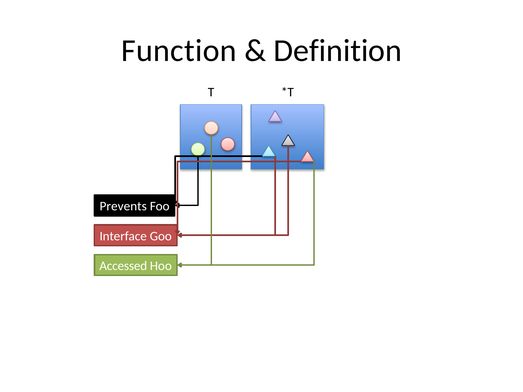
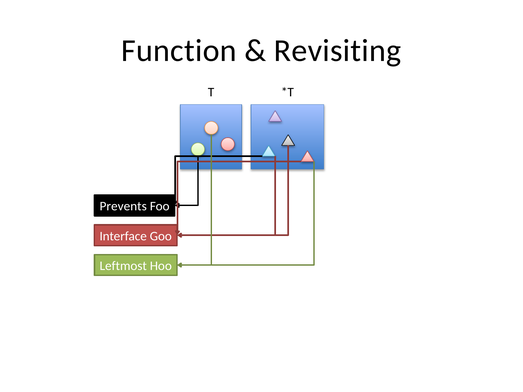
Definition: Definition -> Revisiting (338, 51)
Accessed: Accessed -> Leftmost (123, 266)
